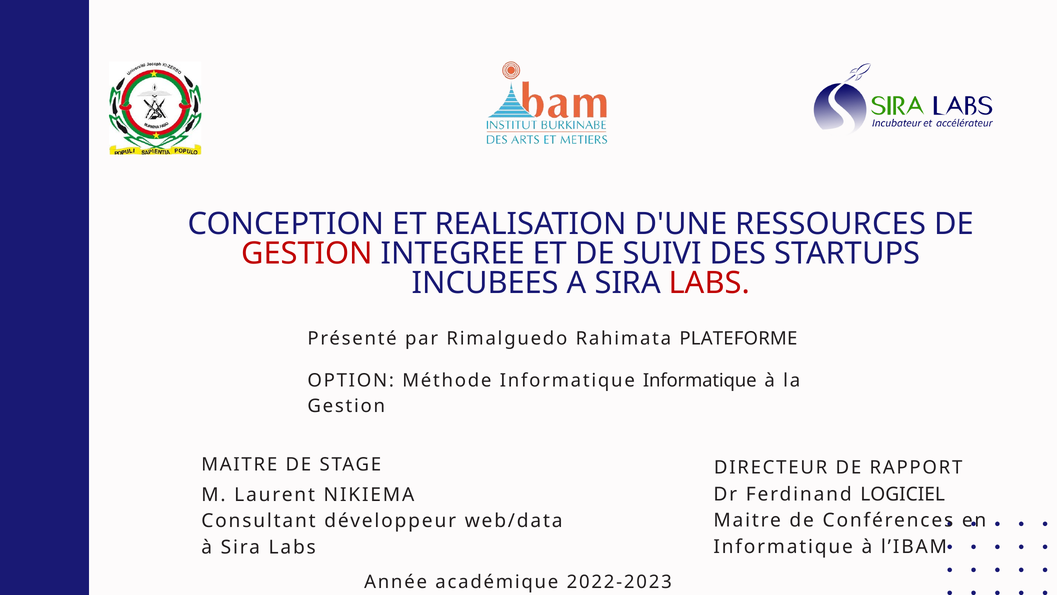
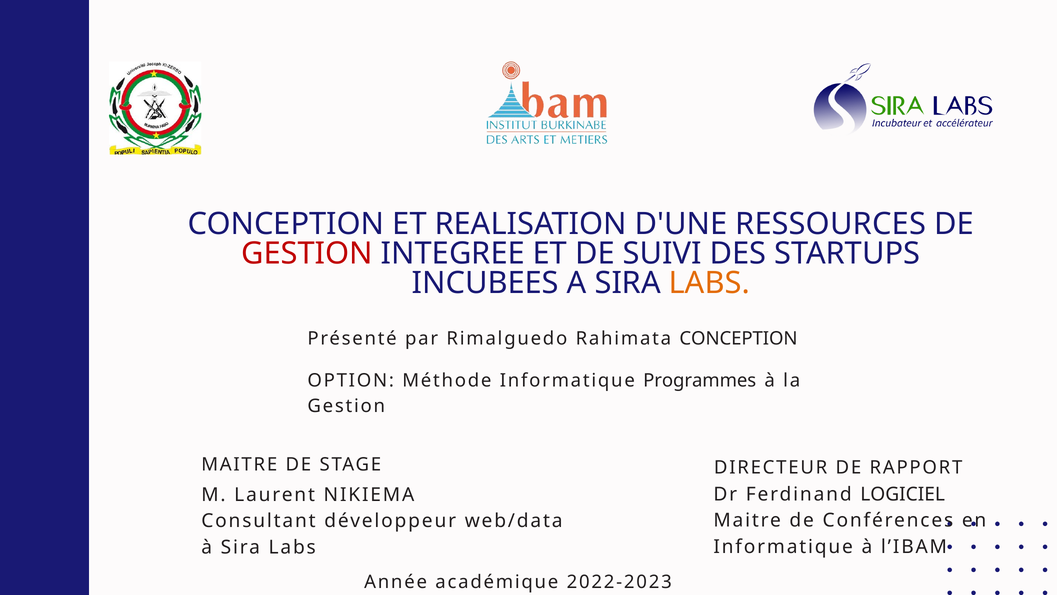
LABS colour: red -> orange (709, 283)
Rahimata PLATEFORME: PLATEFORME -> CONCEPTION (739, 338)
Informatique Informatique: Informatique -> Programmes (700, 380)
